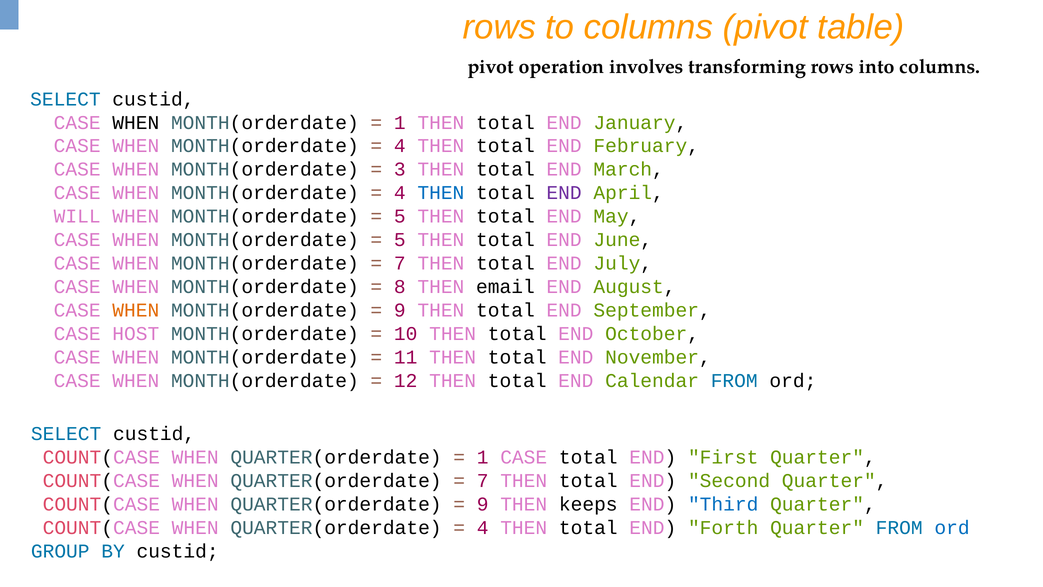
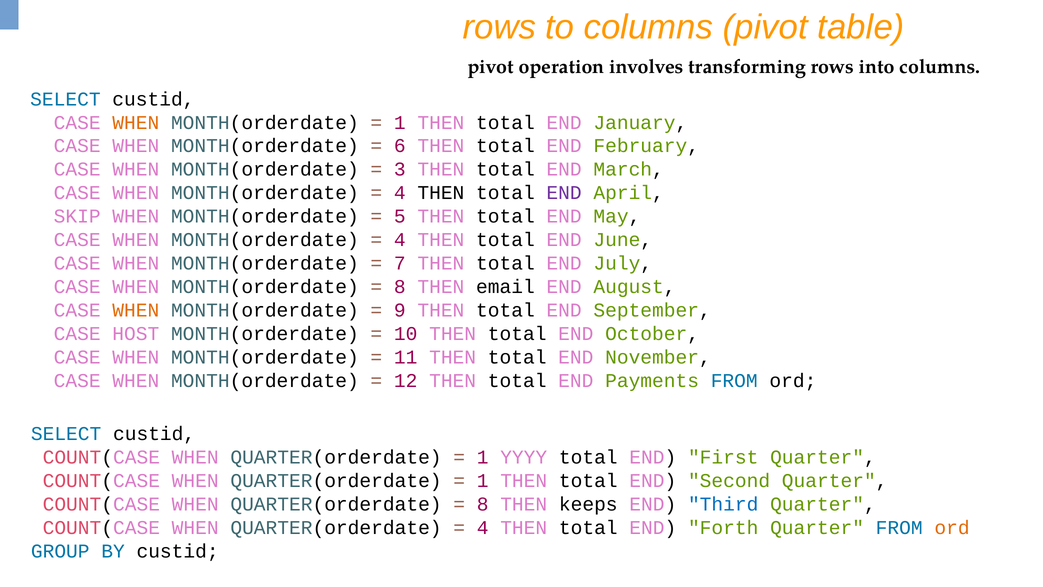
WHEN colour: black -> orange (136, 122)
4: 4 -> 6 (400, 146)
THEN colour: blue -> black (441, 193)
WILL: WILL -> SKIP (77, 216)
5: 5 -> 4 (400, 240)
Calendar: Calendar -> Payments (652, 381)
1 CASE: CASE -> YYYY (524, 457)
7: 7 -> 1 (483, 480)
9: 9 -> 8 (483, 504)
ord colour: blue -> orange (952, 527)
